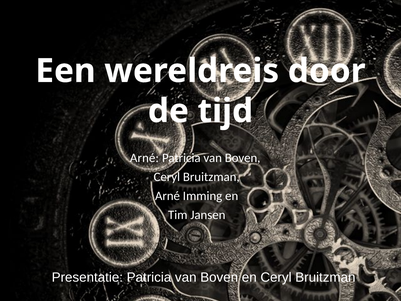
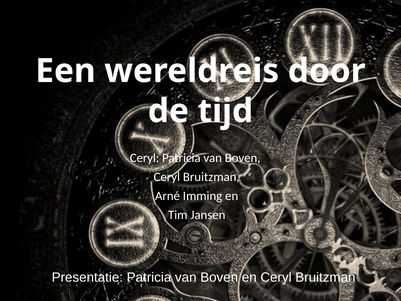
Arné: Arné -> Ceryl (145, 158)
